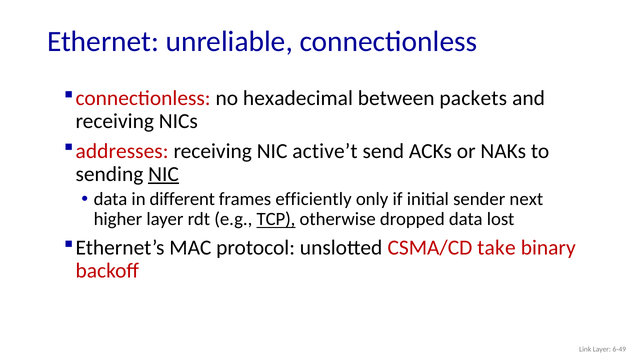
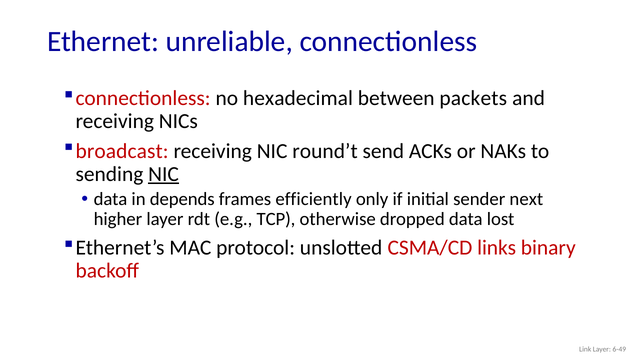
addresses: addresses -> broadcast (122, 151)
active’t: active’t -> round’t (325, 151)
different: different -> depends (182, 199)
TCP underline: present -> none (276, 220)
take: take -> links (497, 248)
